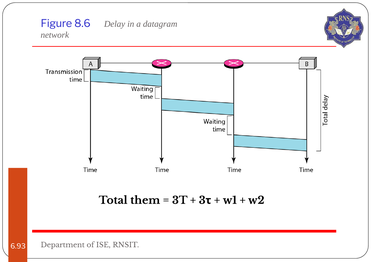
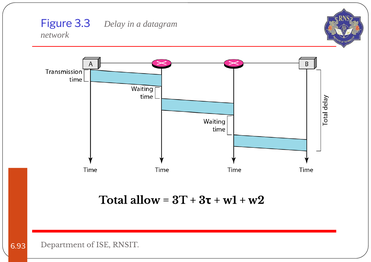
8.6: 8.6 -> 3.3 (82, 23)
them: them -> allow (145, 201)
